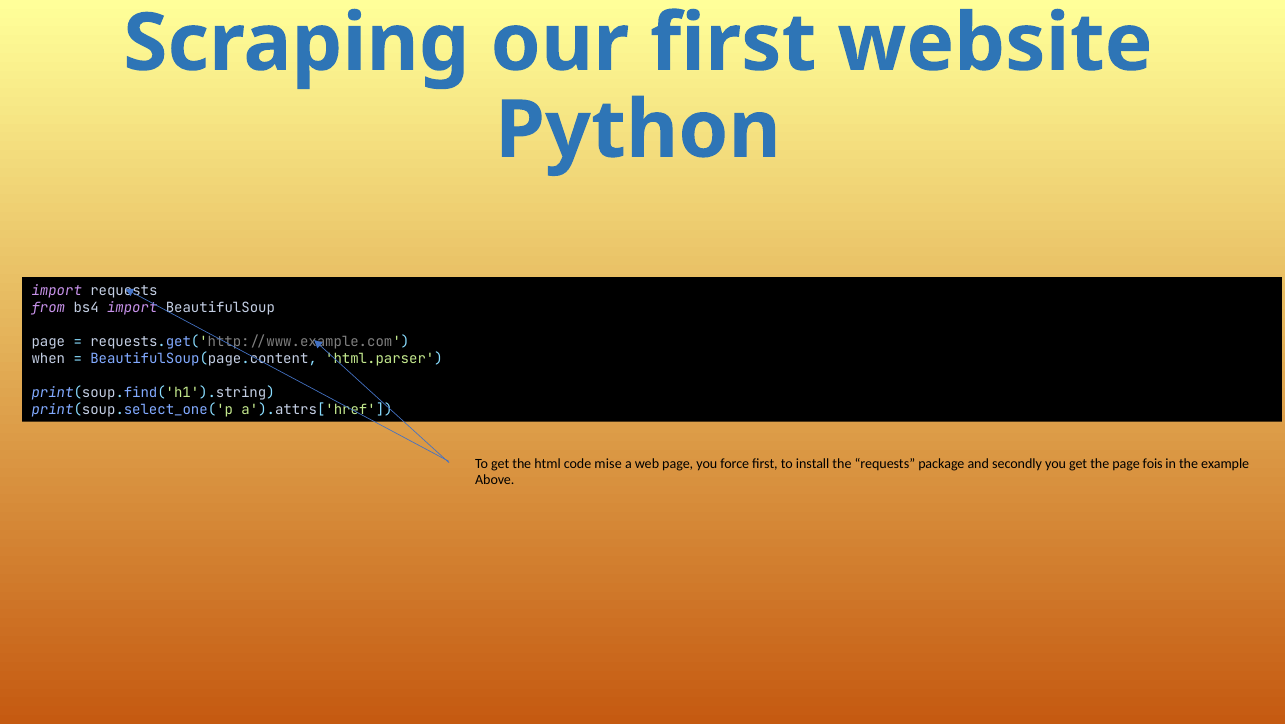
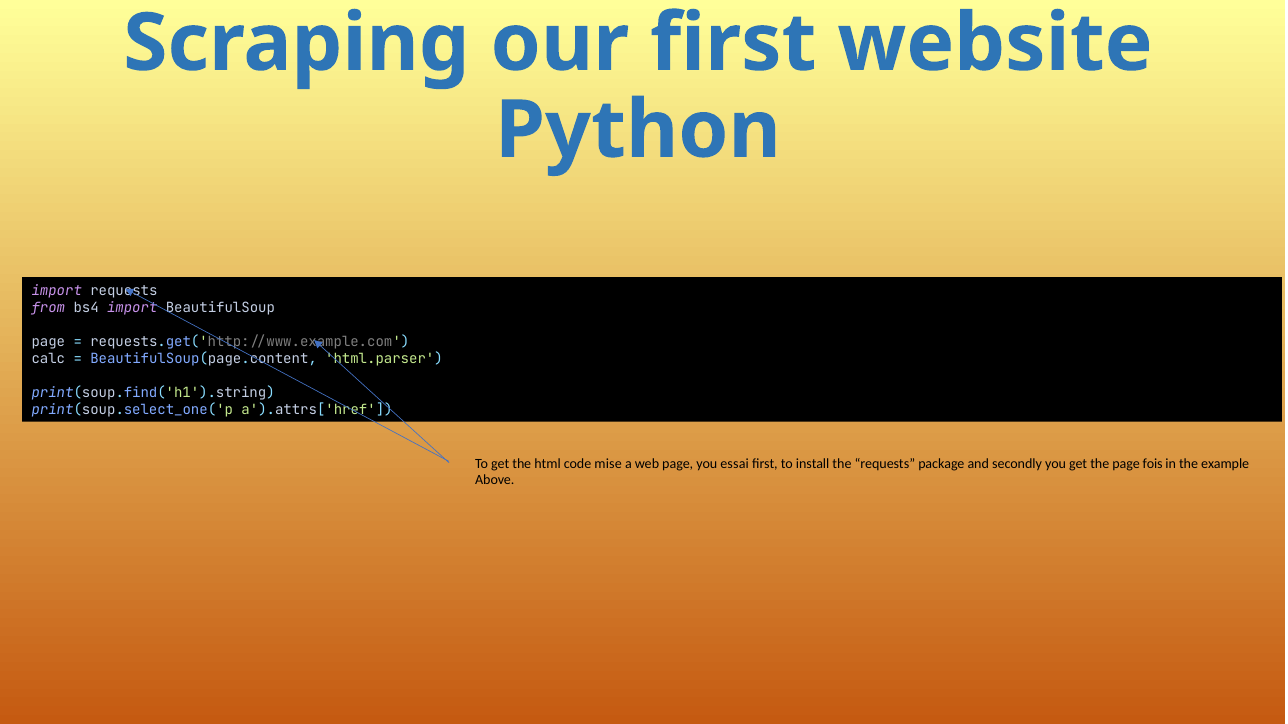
when: when -> calc (48, 359)
force: force -> essai (735, 464)
